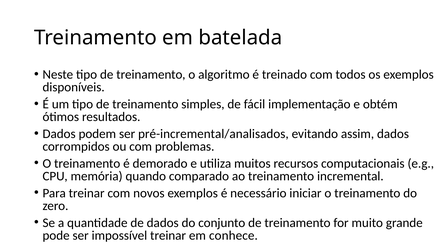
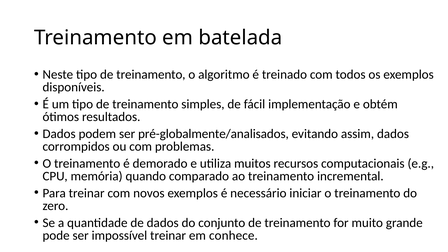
pré-incremental/analisados: pré-incremental/analisados -> pré-globalmente/analisados (213, 134)
